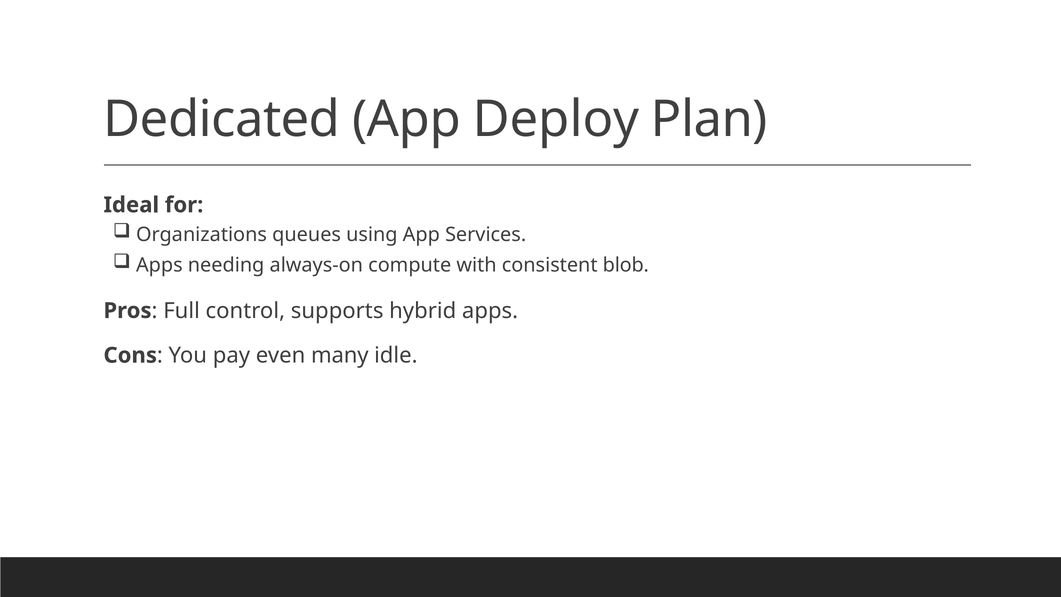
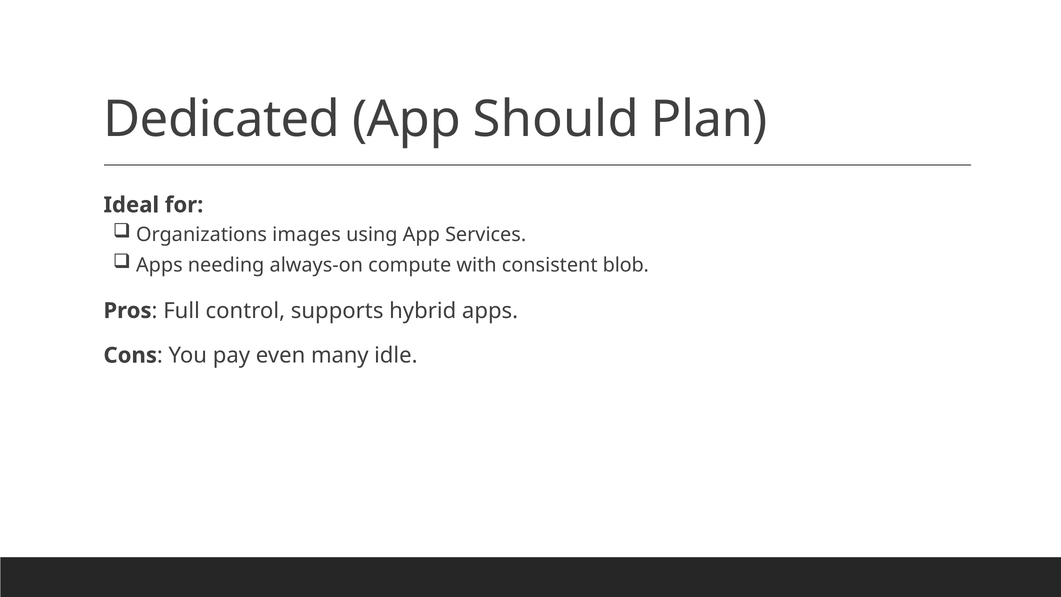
Deploy: Deploy -> Should (556, 119)
queues: queues -> images (307, 234)
